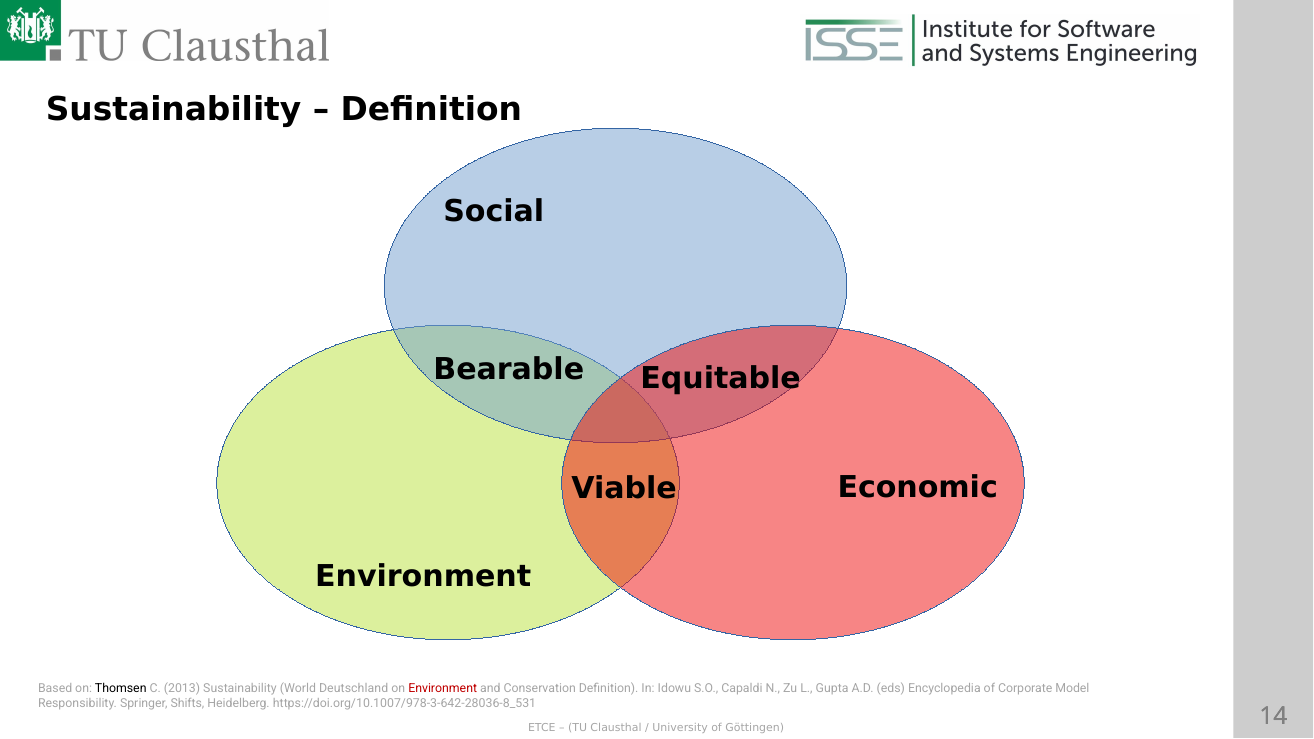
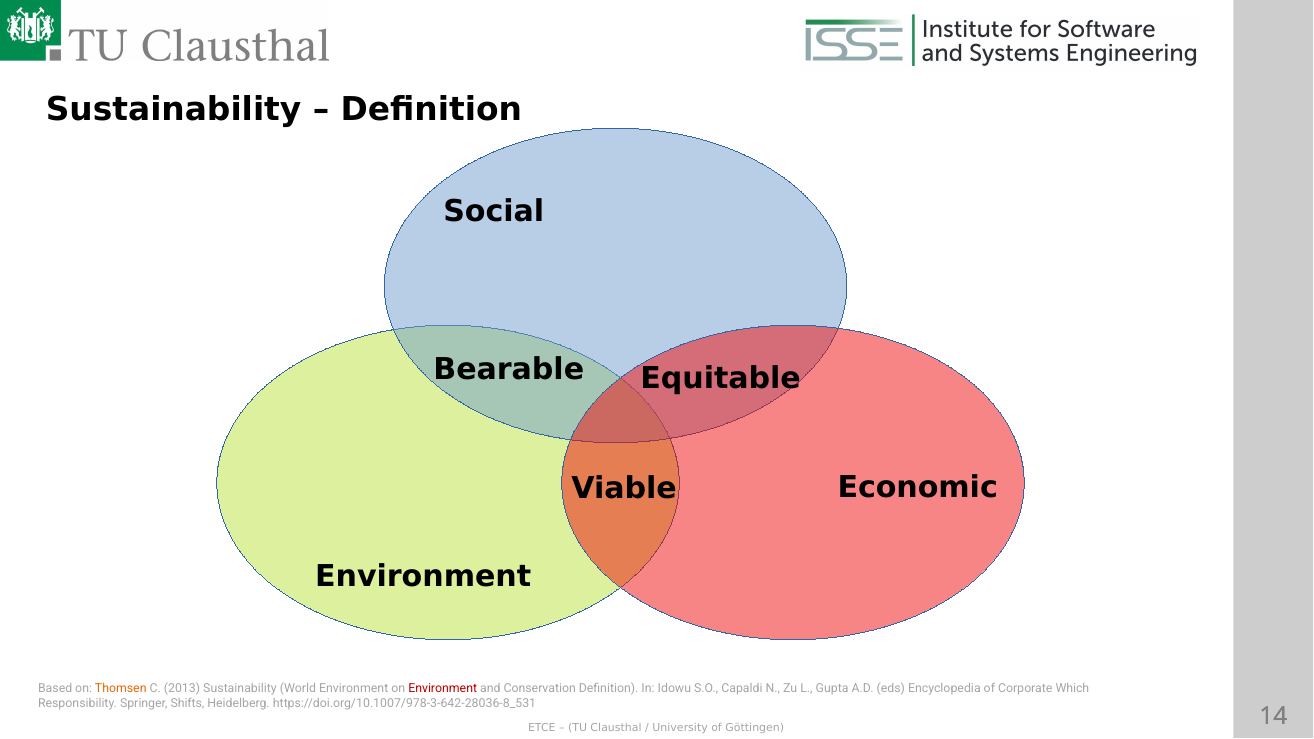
Thomsen colour: black -> orange (121, 689)
World Deutschland: Deutschland -> Environment (354, 689)
Model: Model -> Which (1072, 689)
